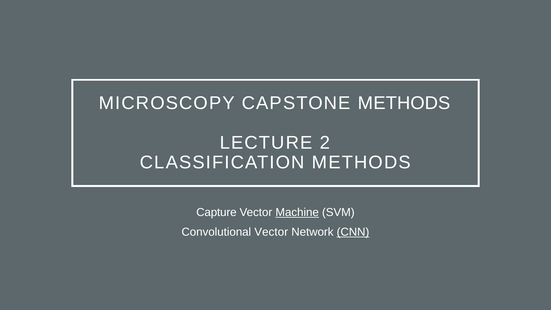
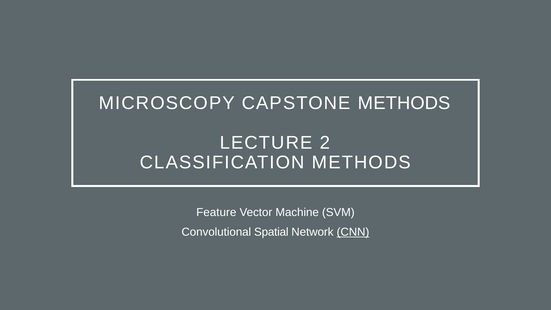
Capture: Capture -> Feature (216, 212)
Machine underline: present -> none (297, 212)
Convolutional Vector: Vector -> Spatial (271, 232)
